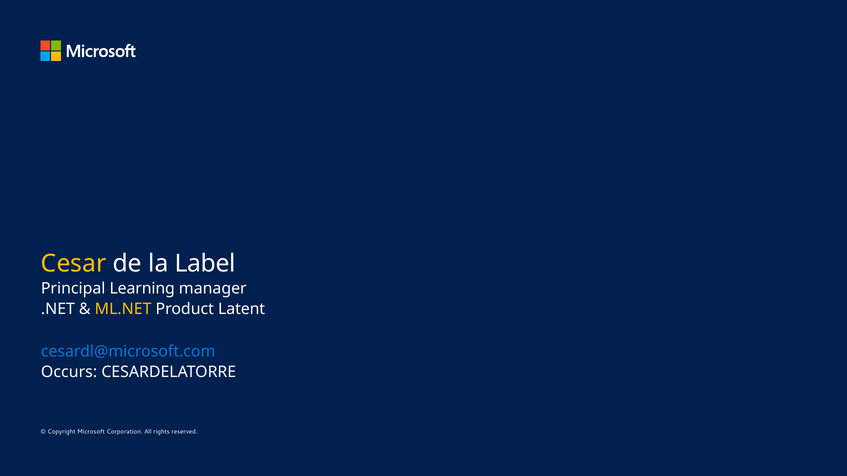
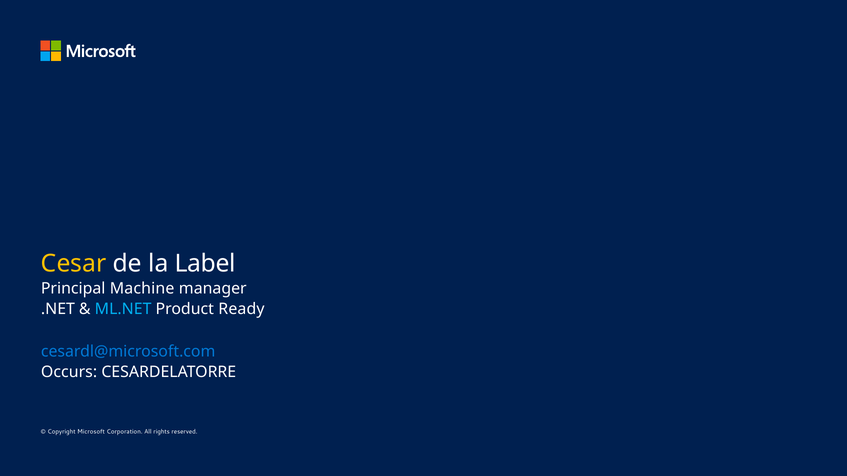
Learning: Learning -> Machine (142, 289)
ML.NET colour: yellow -> light blue (123, 309)
Latent: Latent -> Ready (241, 309)
